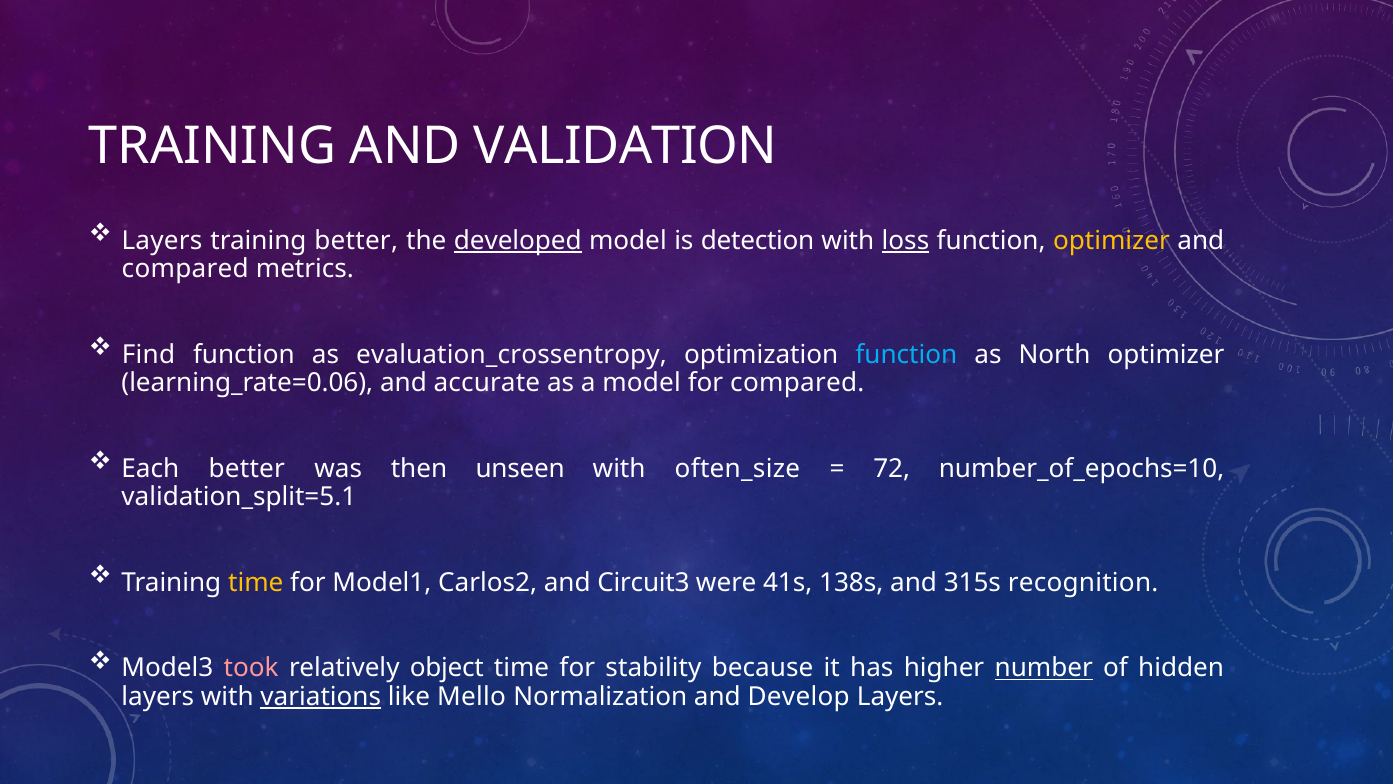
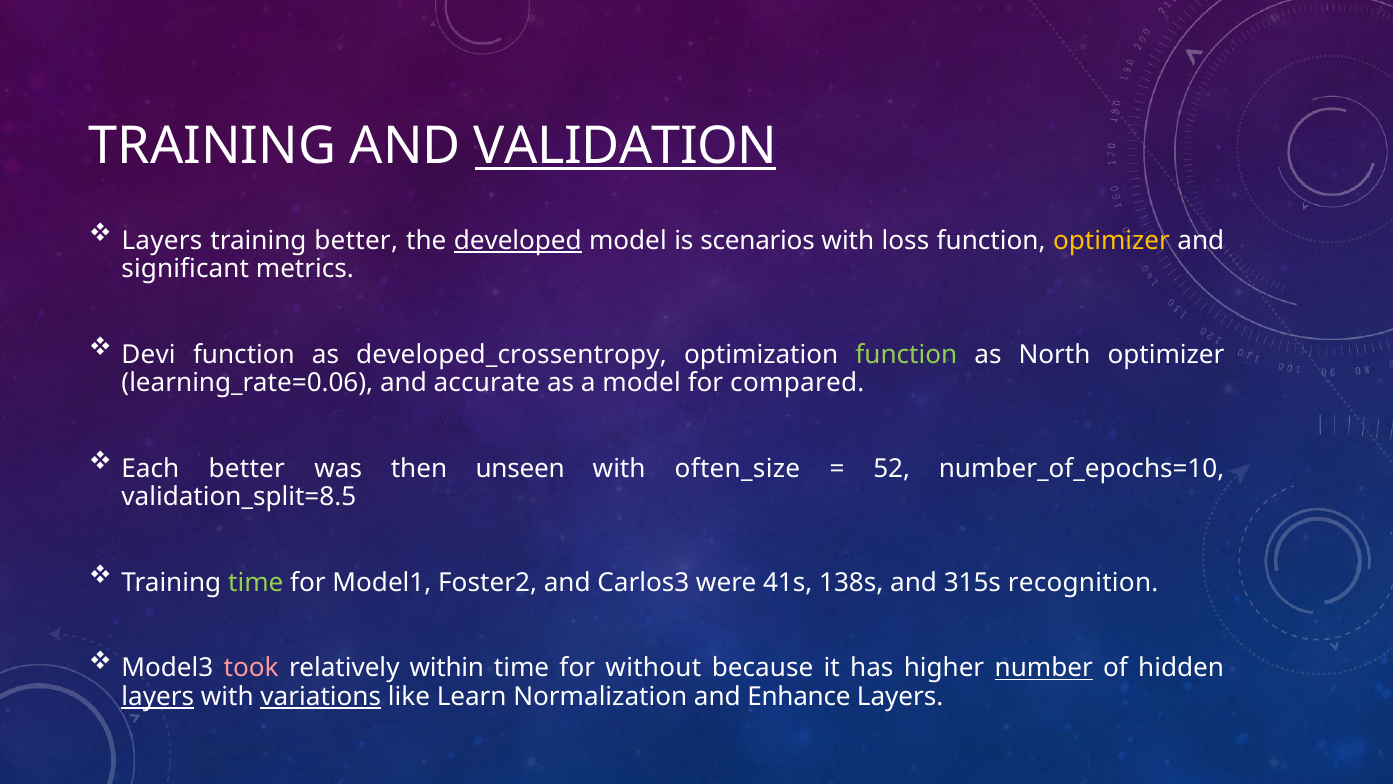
VALIDATION underline: none -> present (626, 146)
detection: detection -> scenarios (758, 241)
loss underline: present -> none (905, 241)
compared: compared -> significant (185, 269)
Find: Find -> Devi (149, 355)
evaluation_crossentropy: evaluation_crossentropy -> developed_crossentropy (512, 355)
function colour: light blue -> light green (906, 355)
72: 72 -> 52 (892, 468)
validation_split=5.1: validation_split=5.1 -> validation_split=8.5 (239, 497)
time colour: yellow -> light green (256, 582)
Carlos2: Carlos2 -> Foster2 (488, 582)
Circuit3: Circuit3 -> Carlos3 (643, 582)
object: object -> within (447, 668)
stability: stability -> without (653, 668)
layers underline: none -> present (158, 696)
Mello: Mello -> Learn (472, 696)
Develop: Develop -> Enhance (799, 696)
